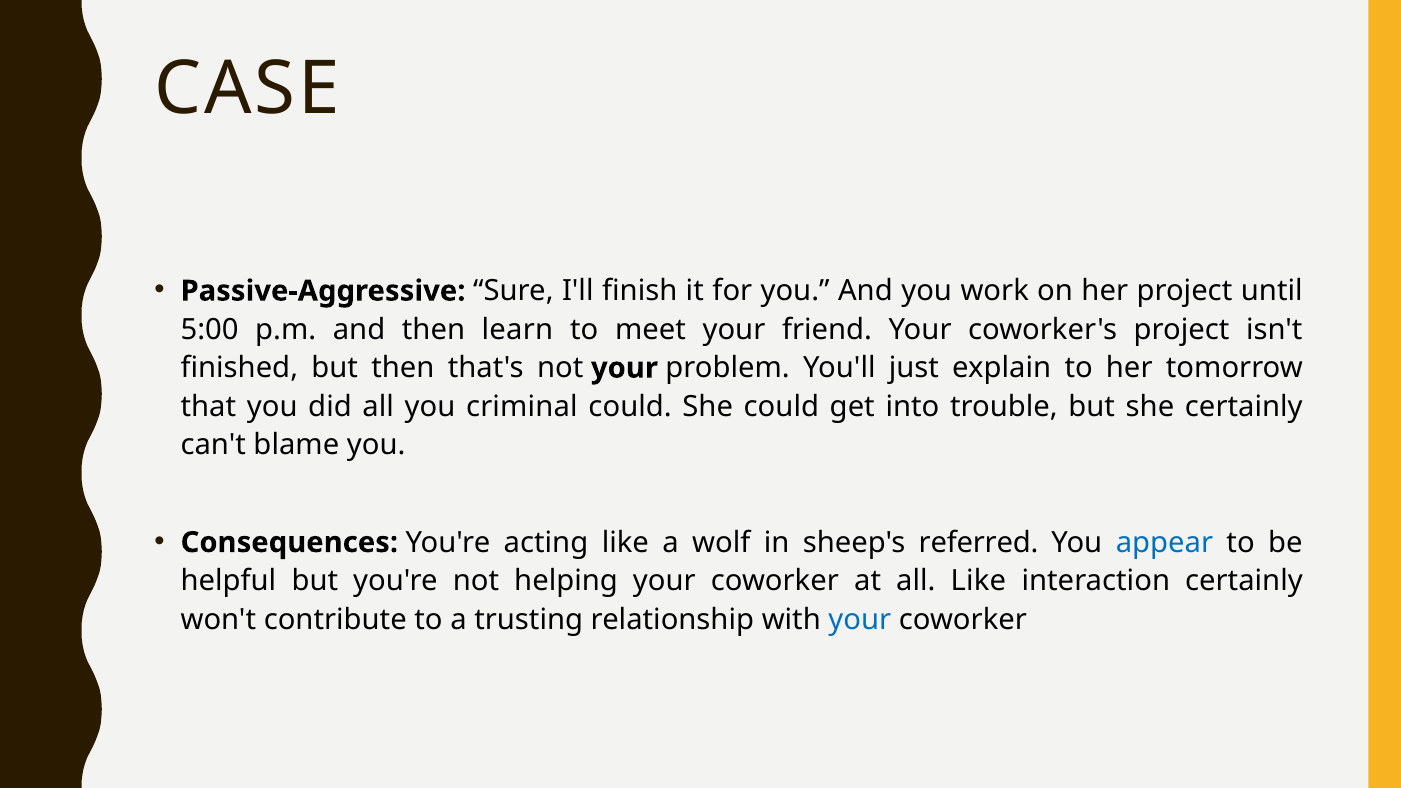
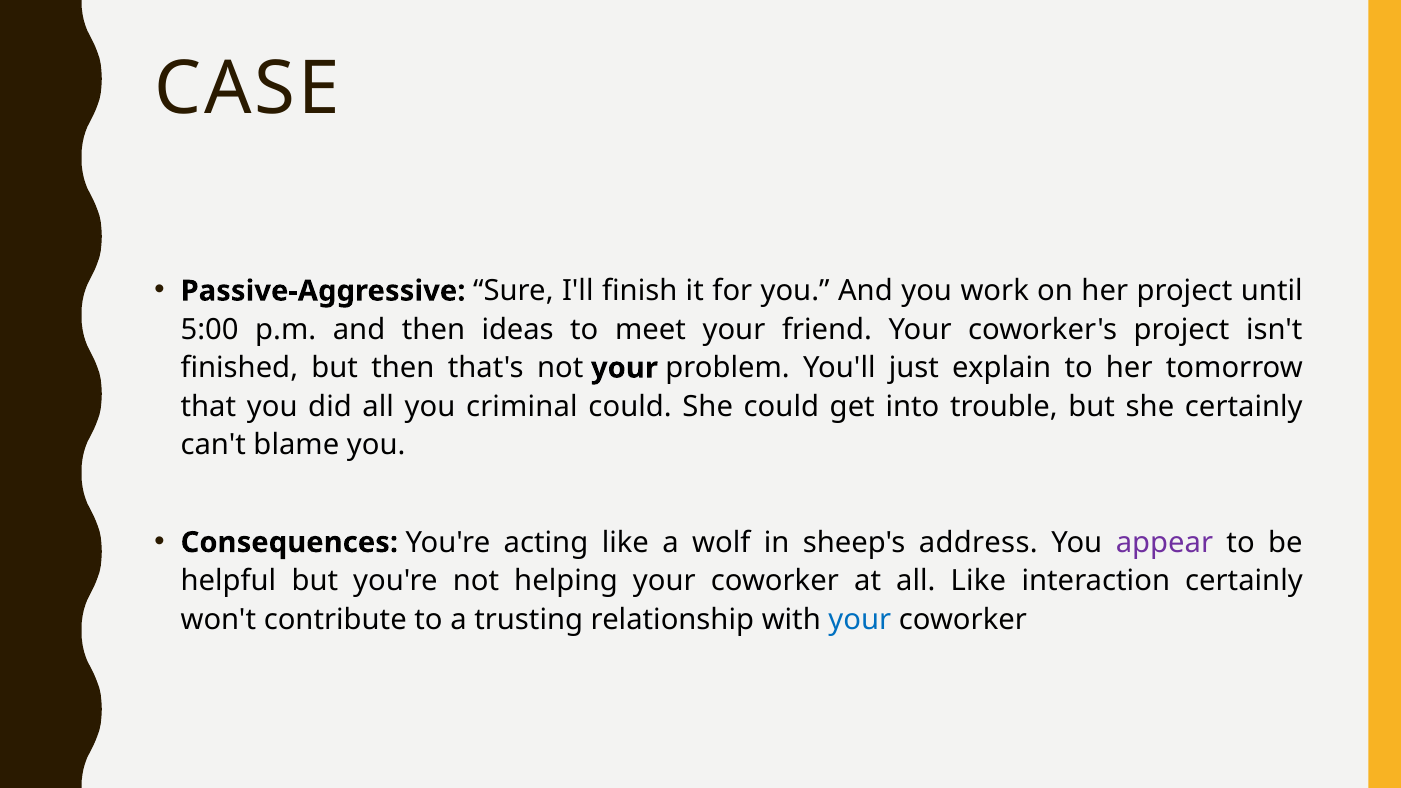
learn: learn -> ideas (518, 329)
referred: referred -> address (978, 542)
appear colour: blue -> purple (1164, 542)
